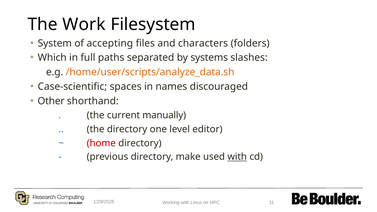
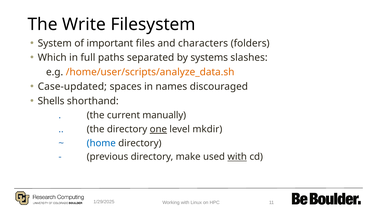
Work: Work -> Write (84, 24)
accepting: accepting -> important (110, 43)
Case-scientific: Case-scientific -> Case-updated (72, 87)
Other: Other -> Shells (51, 101)
one underline: none -> present (158, 129)
editor: editor -> mkdir (207, 129)
home colour: red -> blue (101, 143)
